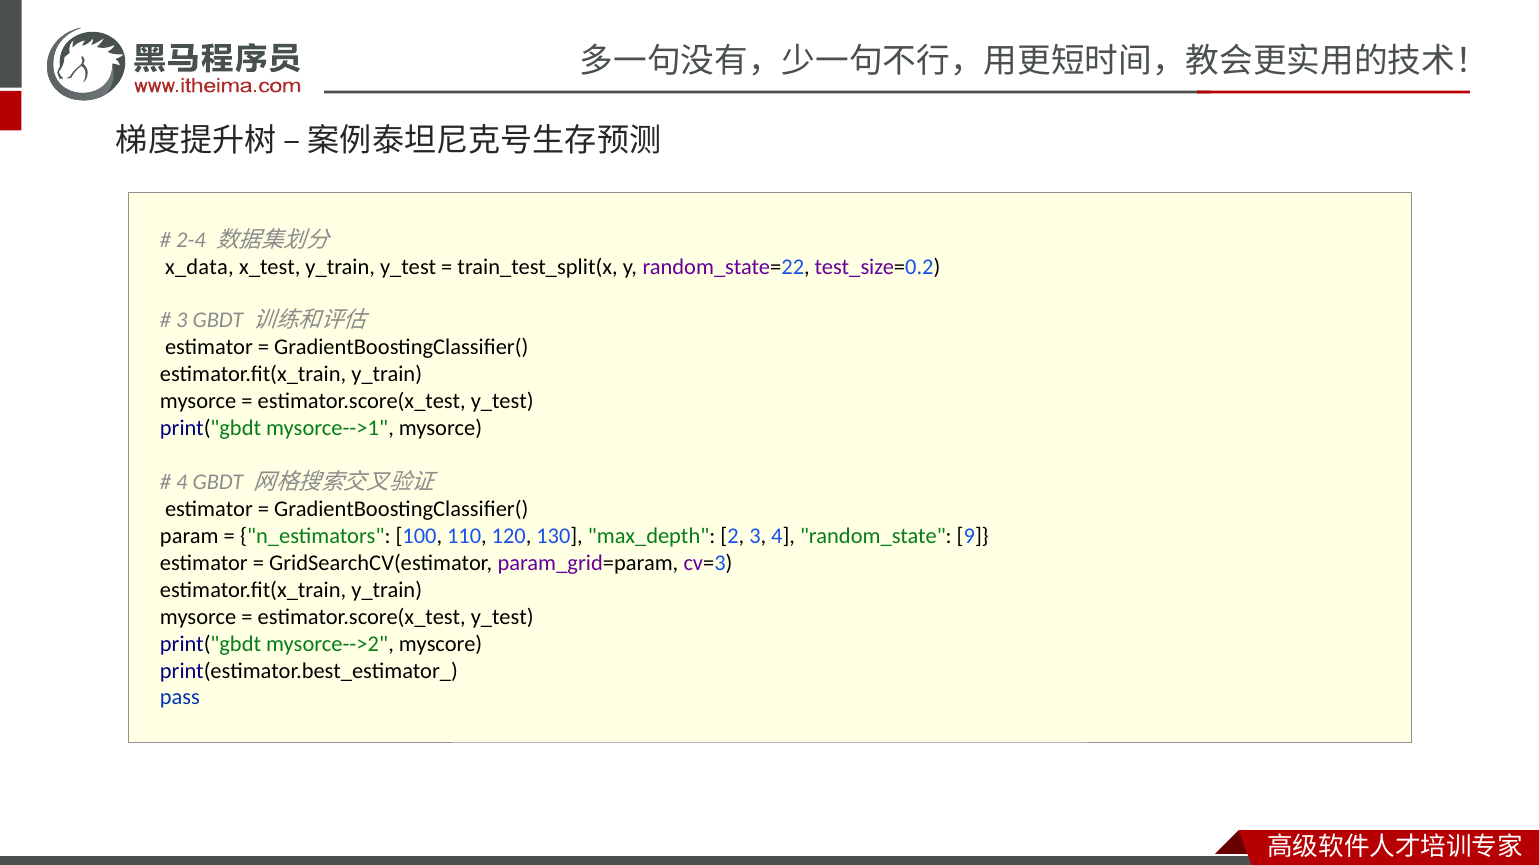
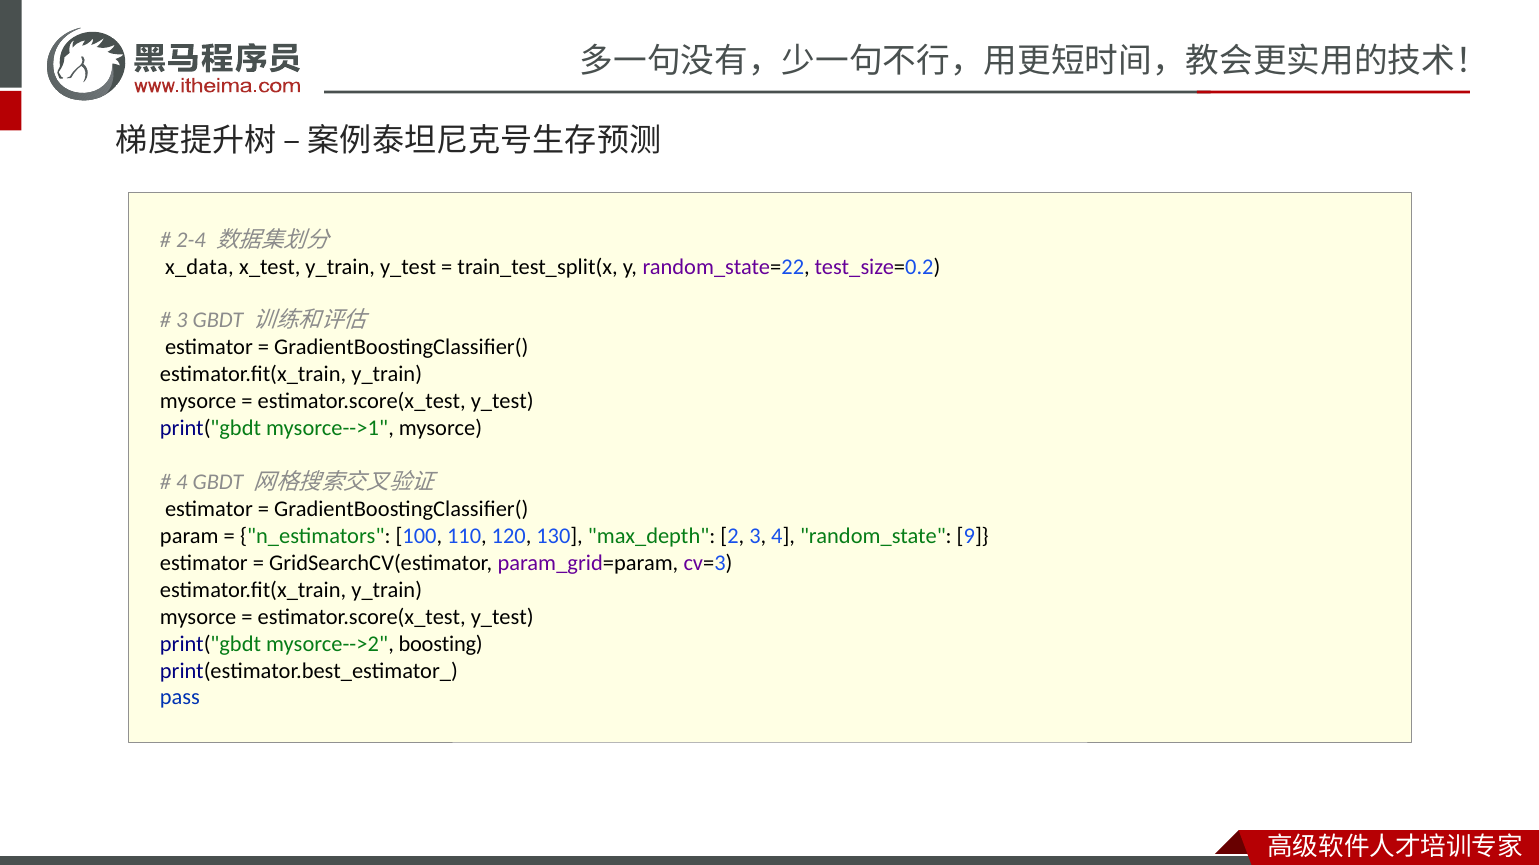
myscore: myscore -> boosting (441, 644)
